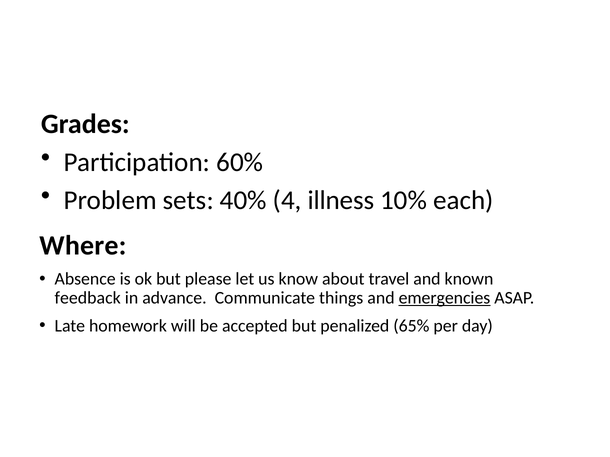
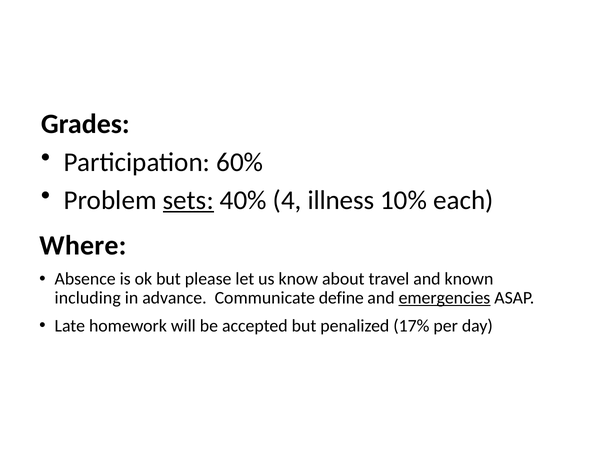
sets underline: none -> present (188, 200)
feedback: feedback -> including (88, 298)
things: things -> define (341, 298)
65%: 65% -> 17% (411, 326)
